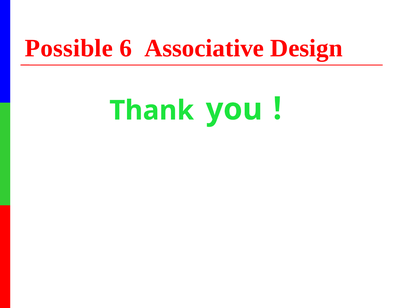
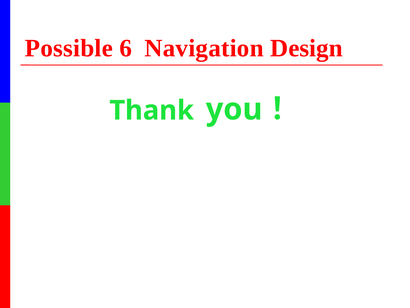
Associative: Associative -> Navigation (204, 48)
